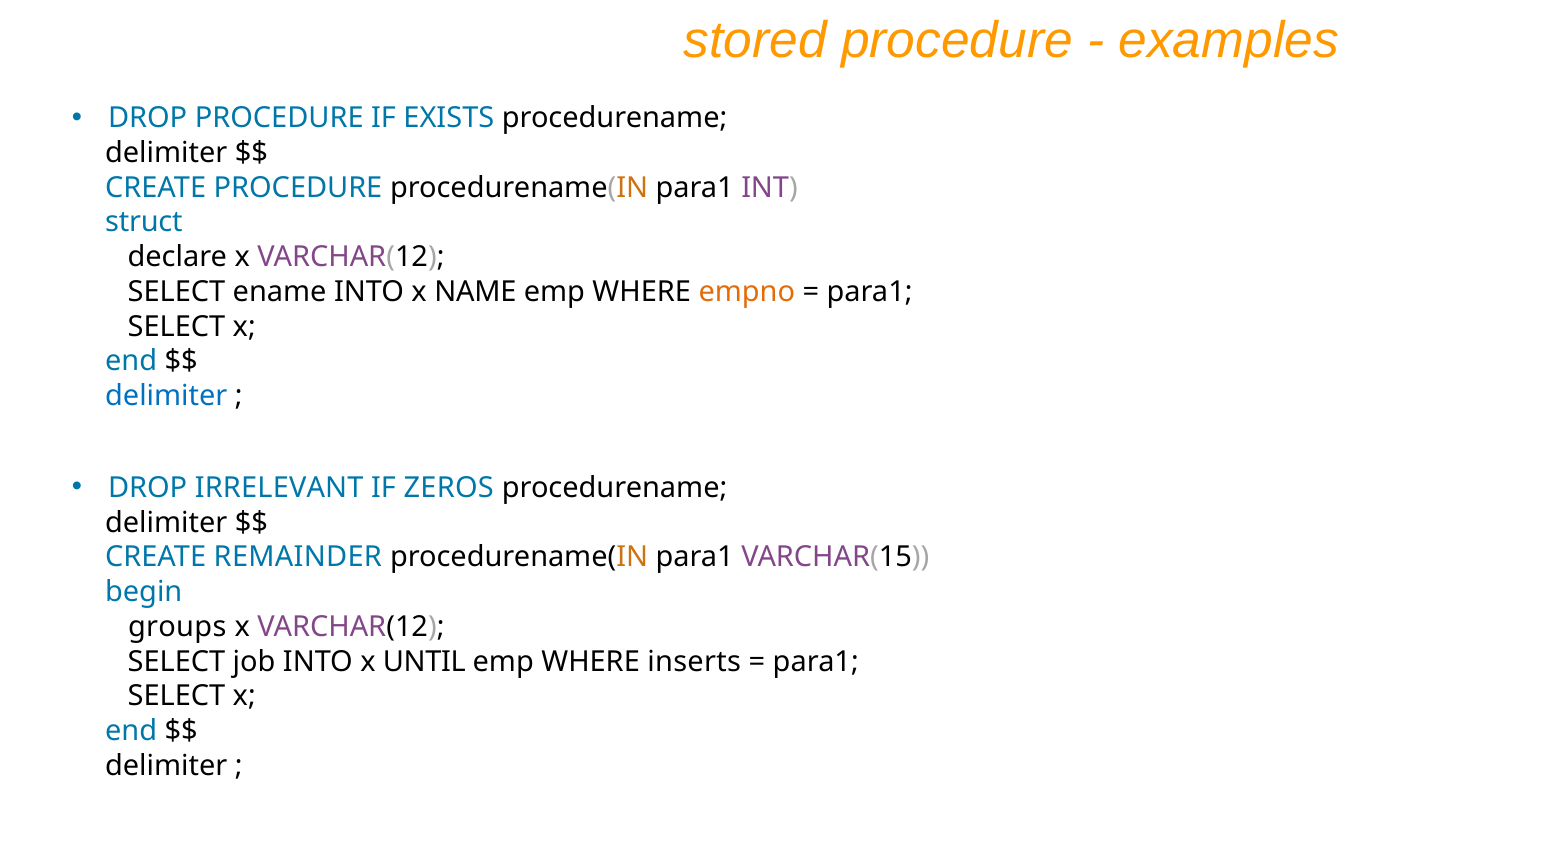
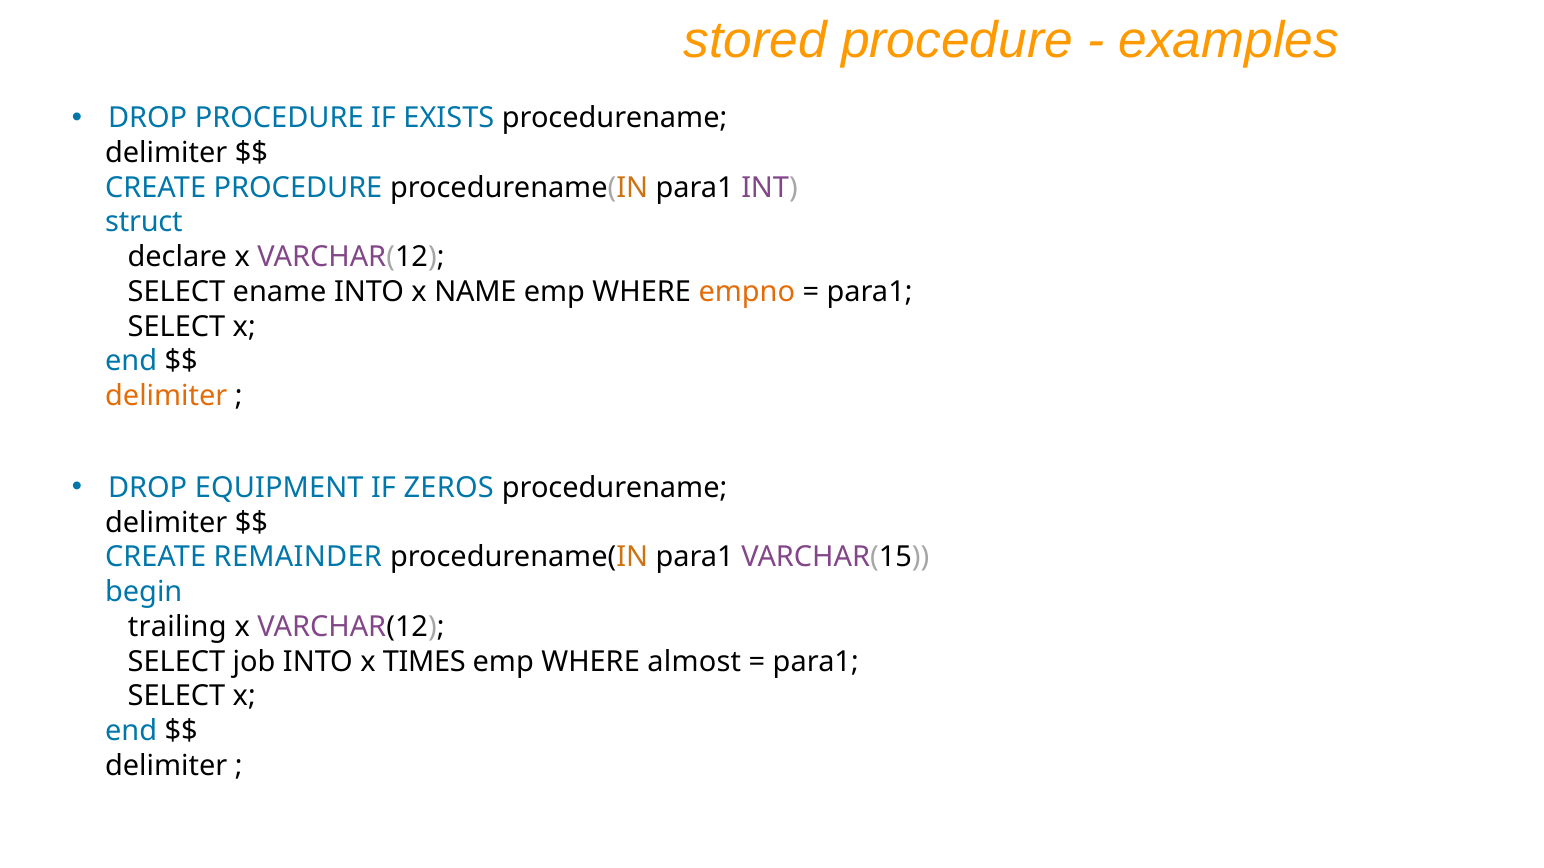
delimiter colour: blue -> orange (166, 396)
IRRELEVANT: IRRELEVANT -> EQUIPMENT (279, 488)
groups: groups -> trailing (177, 627)
UNTIL: UNTIL -> TIMES (424, 662)
inserts: inserts -> almost (694, 662)
